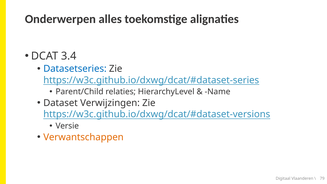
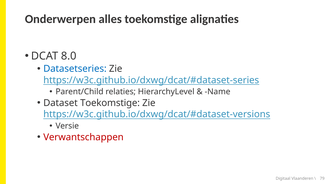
3.4: 3.4 -> 8.0 (69, 56)
Dataset Verwijzingen: Verwijzingen -> Toekomstige (110, 103)
Verwantschappen colour: orange -> red (83, 137)
